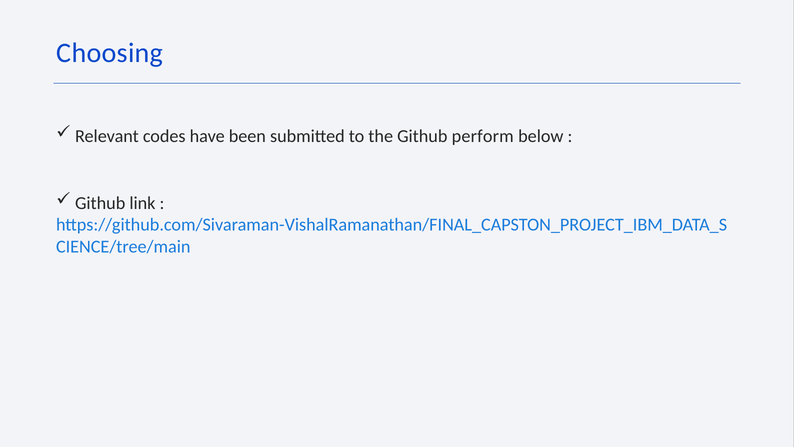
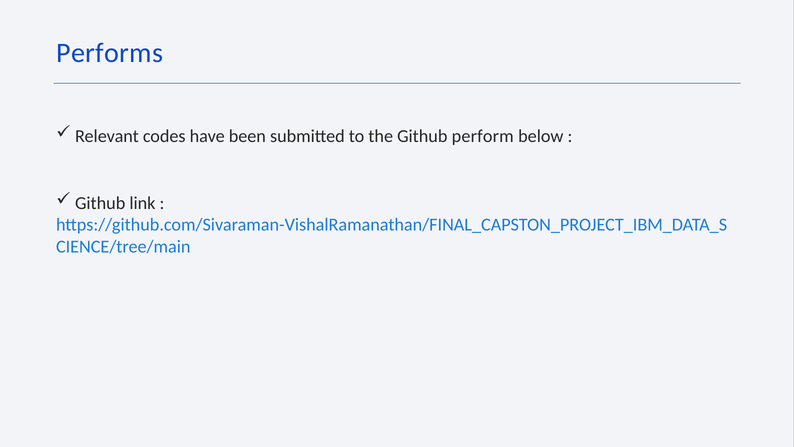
Choosing: Choosing -> Performs (110, 53)
